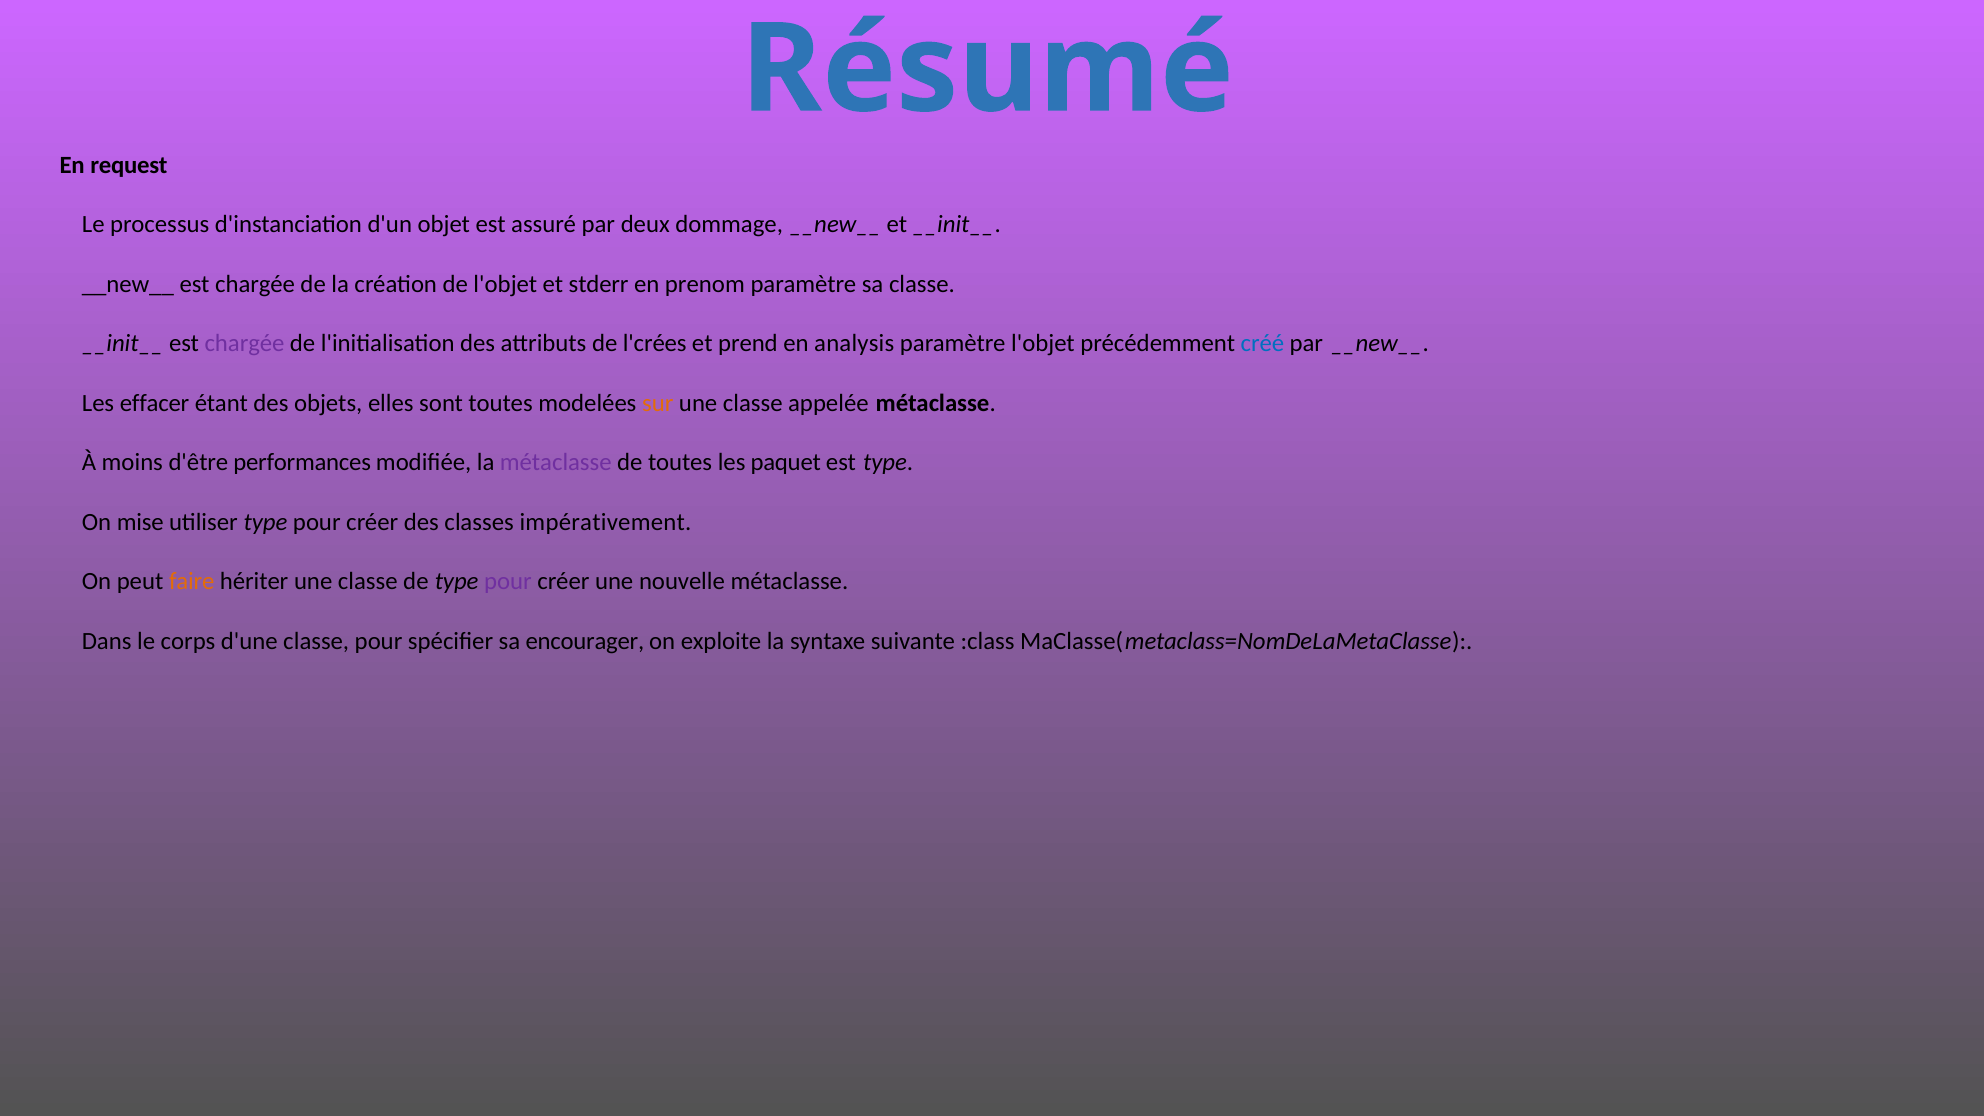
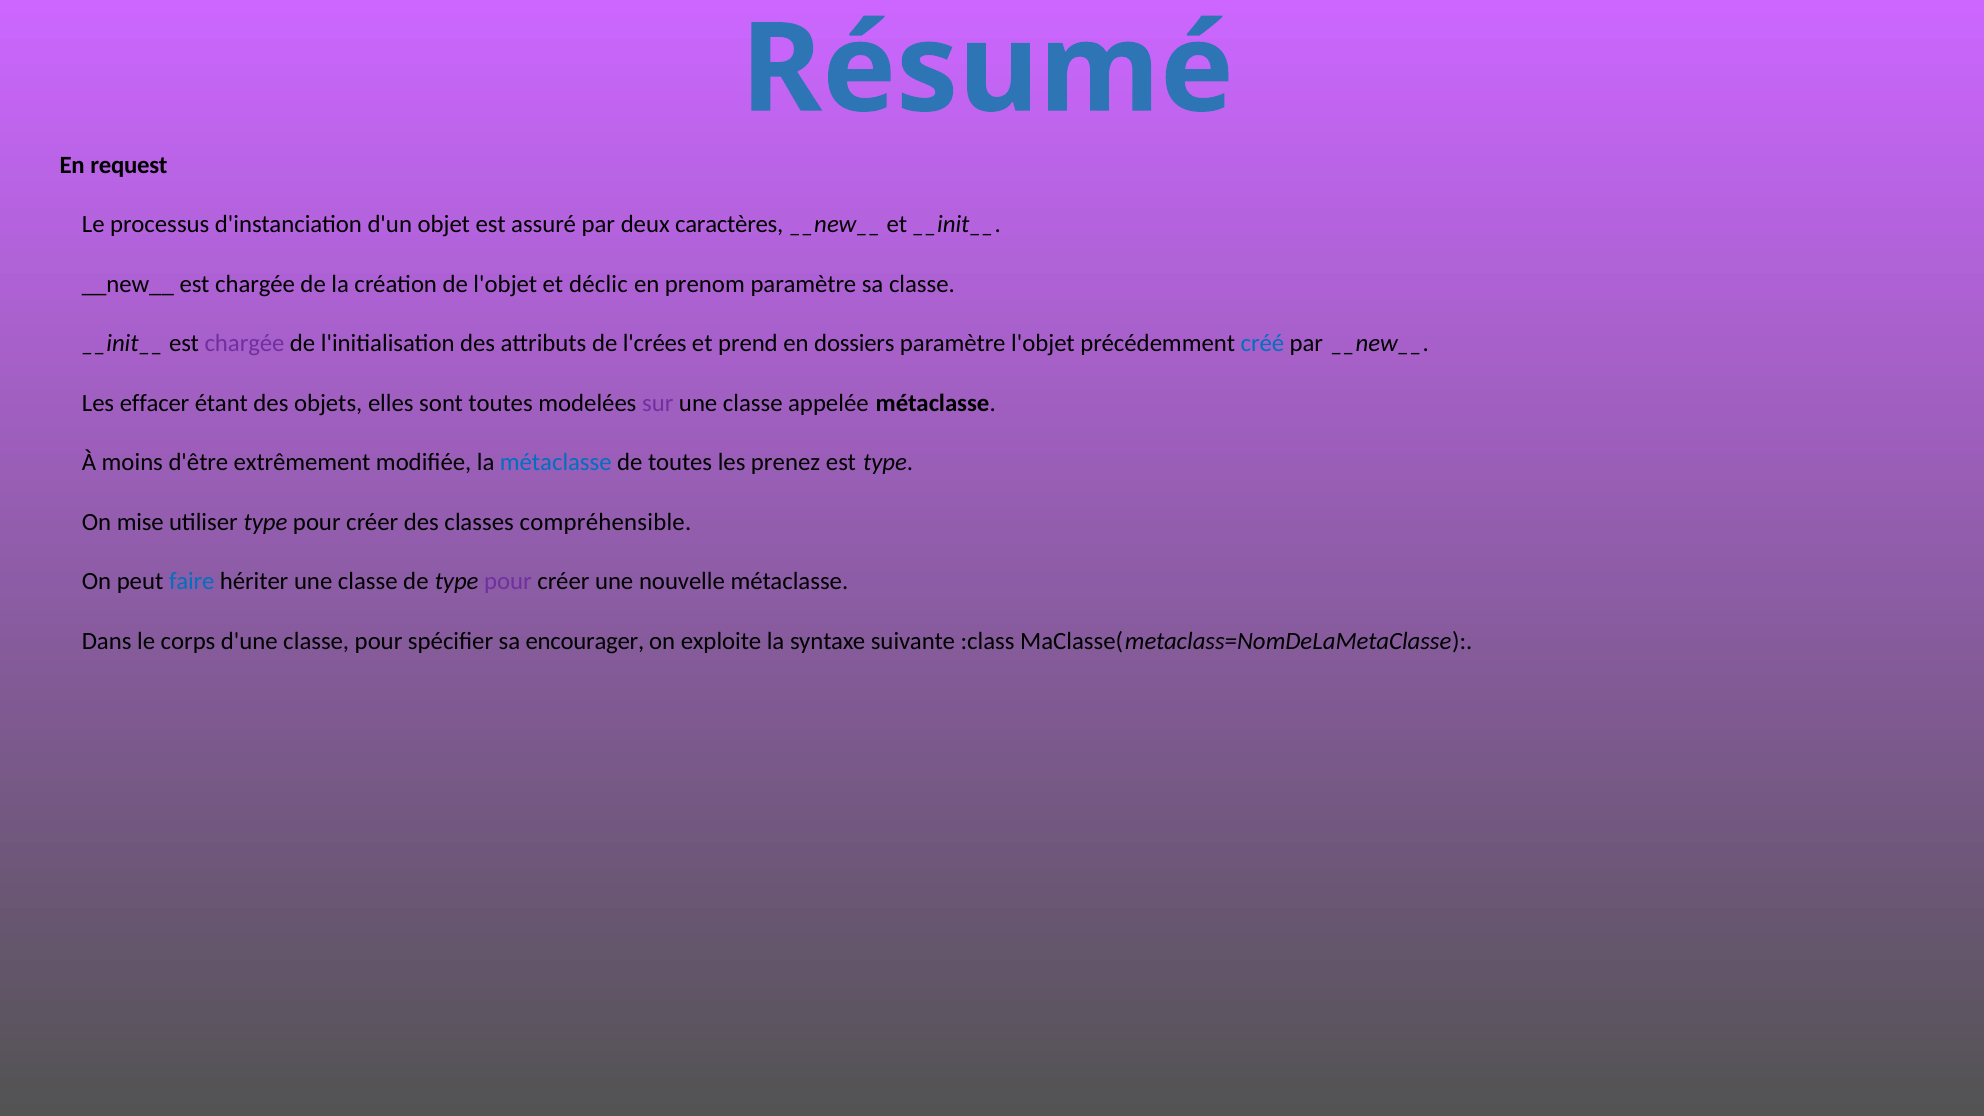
dommage: dommage -> caractères (729, 224)
stderr: stderr -> déclic (598, 284)
analysis: analysis -> dossiers (854, 343)
sur colour: orange -> purple (658, 403)
performances: performances -> extrêmement (302, 463)
métaclasse colour: purple -> blue (556, 463)
paquet: paquet -> prenez (786, 463)
impérativement: impérativement -> compréhensible (605, 522)
faire colour: orange -> blue (192, 582)
